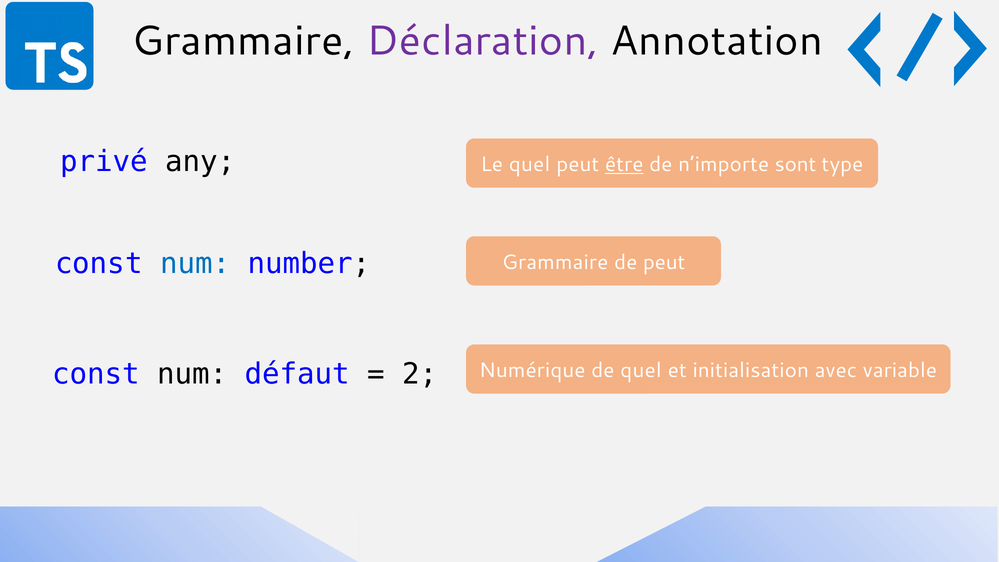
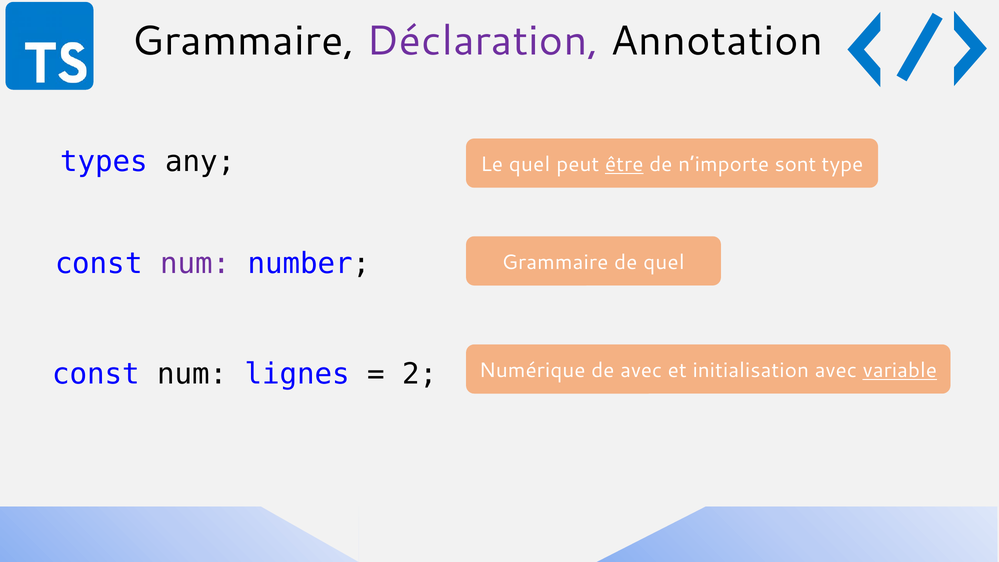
privé: privé -> types (104, 162)
num colour: blue -> purple (195, 264)
de peut: peut -> quel (664, 262)
défaut: défaut -> lignes (297, 374)
de quel: quel -> avec (641, 370)
variable underline: none -> present (900, 370)
